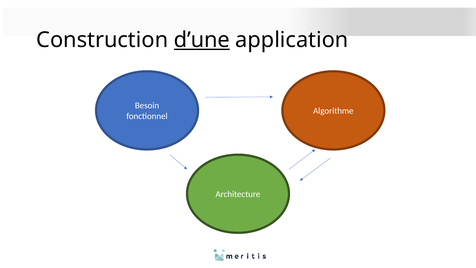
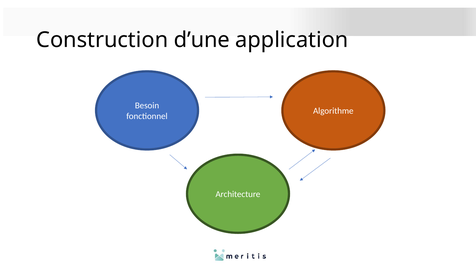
d’une underline: present -> none (202, 40)
